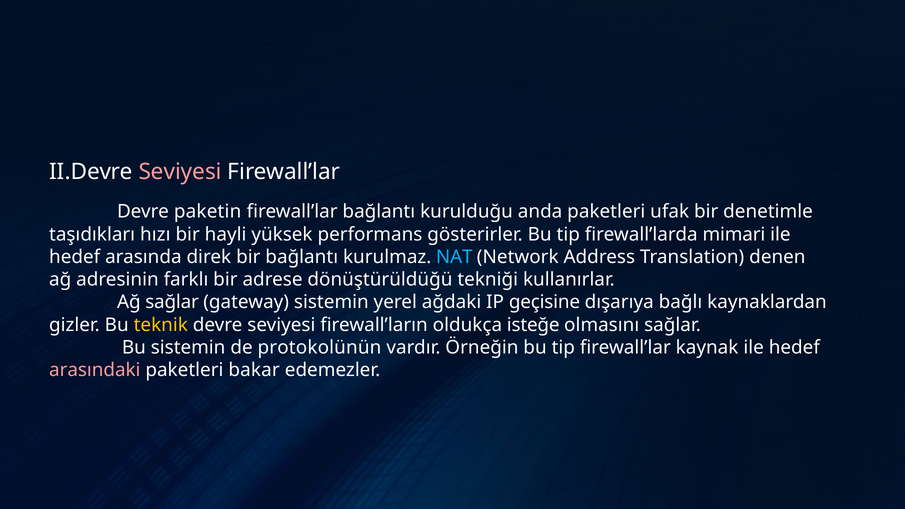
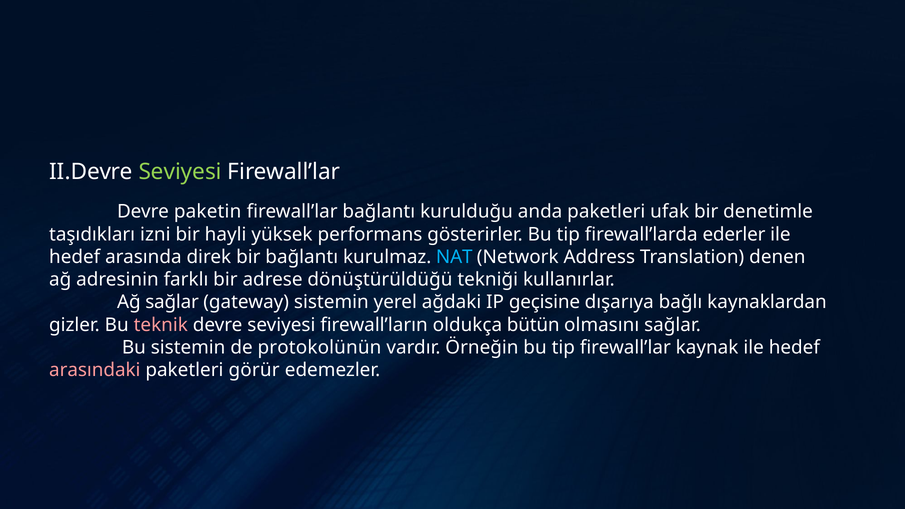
Seviyesi colour: pink -> light green (180, 172)
hızı: hızı -> izni (155, 235)
mimari: mimari -> ederler (734, 235)
teknik colour: yellow -> pink (161, 325)
isteğe: isteğe -> bütün (533, 325)
bakar: bakar -> görür (254, 371)
